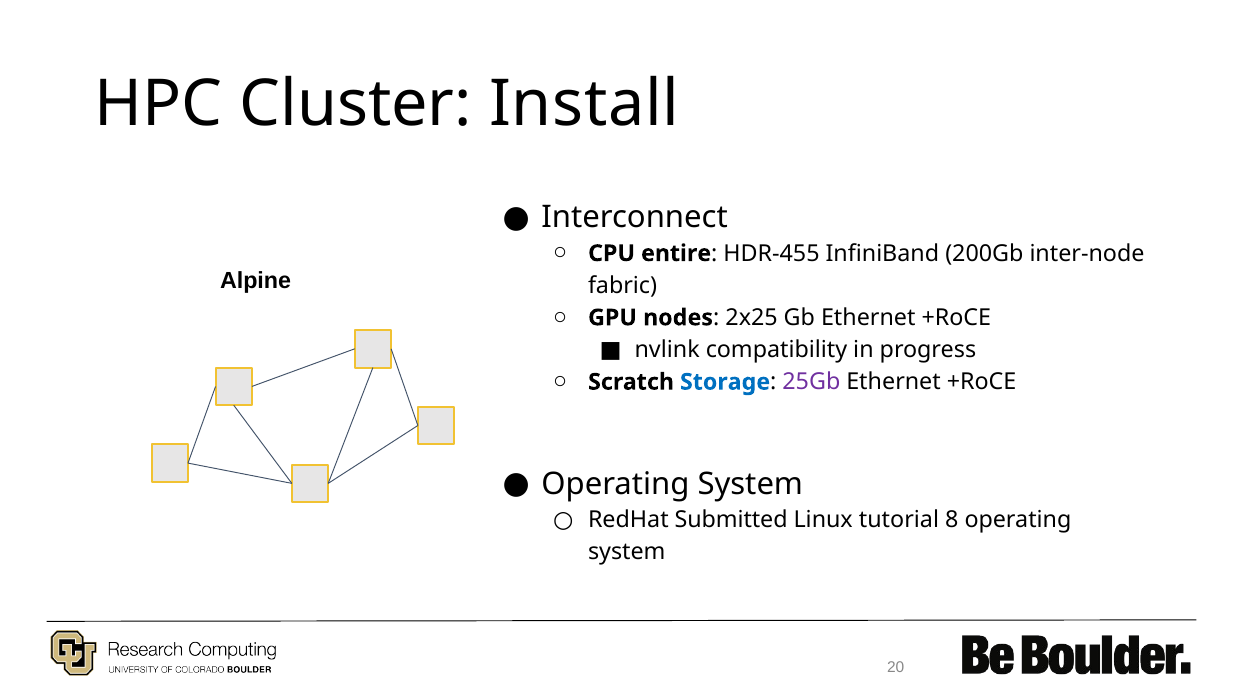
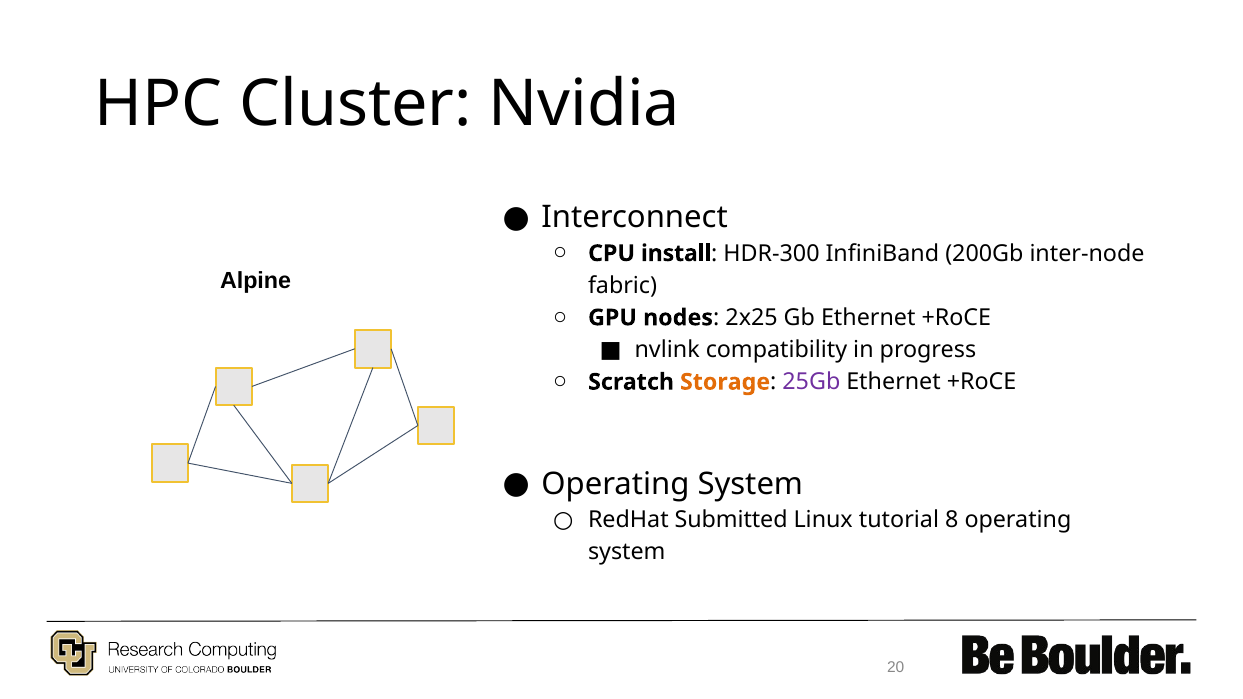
Install: Install -> Nvidia (584, 104)
entire: entire -> install (676, 253)
HDR-455: HDR-455 -> HDR-300 (771, 253)
Storage colour: blue -> orange (725, 382)
